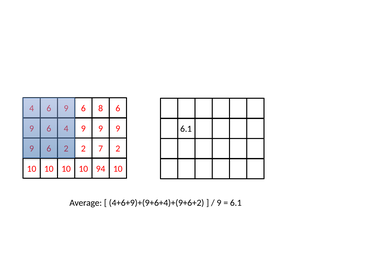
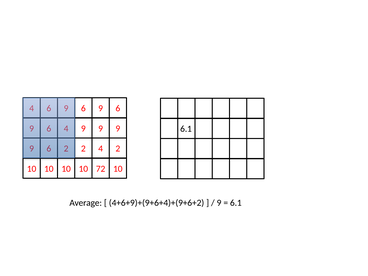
8: 8 -> 9 (101, 108)
2 7: 7 -> 4 (101, 149)
94: 94 -> 72 (101, 169)
